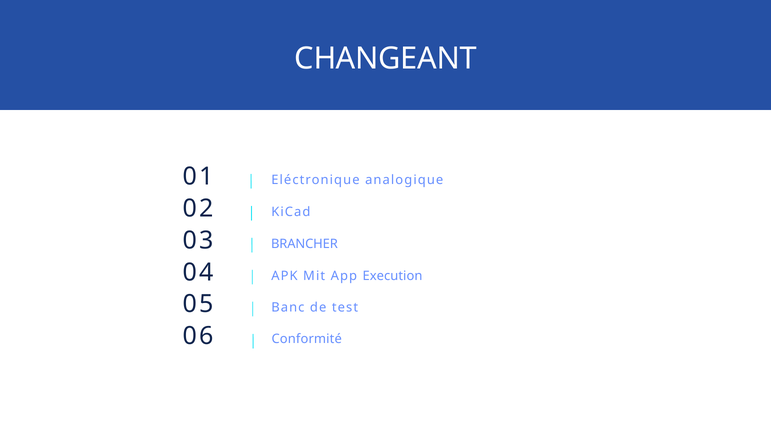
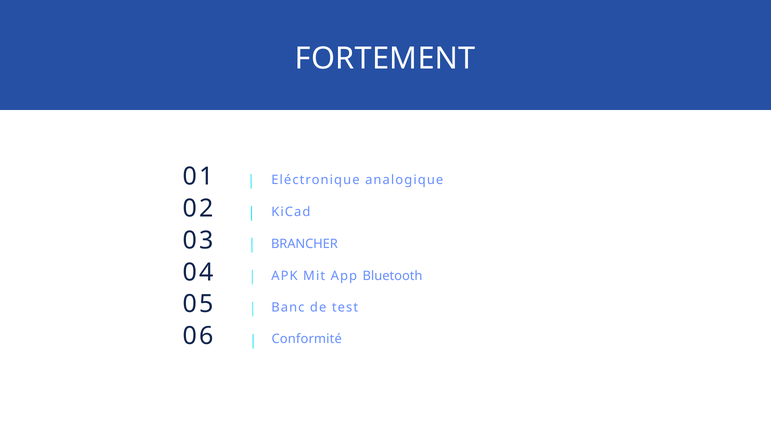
CHANGEANT: CHANGEANT -> FORTEMENT (385, 58)
Execution: Execution -> Bluetooth (393, 276)
